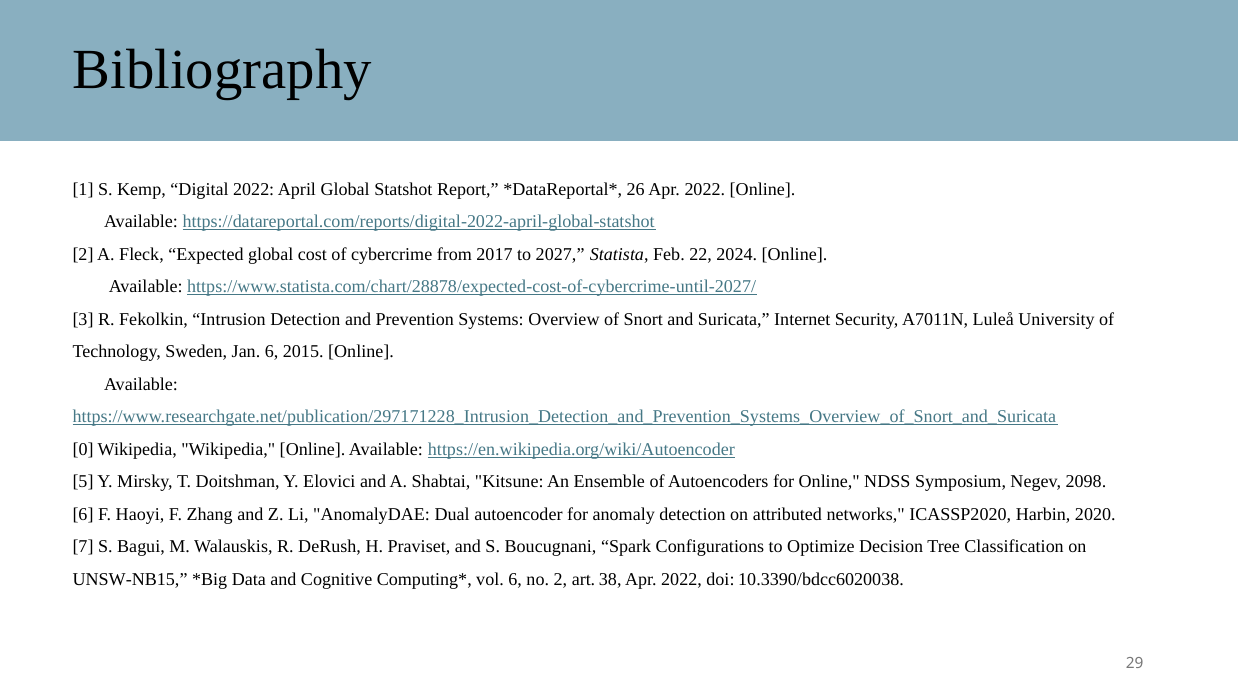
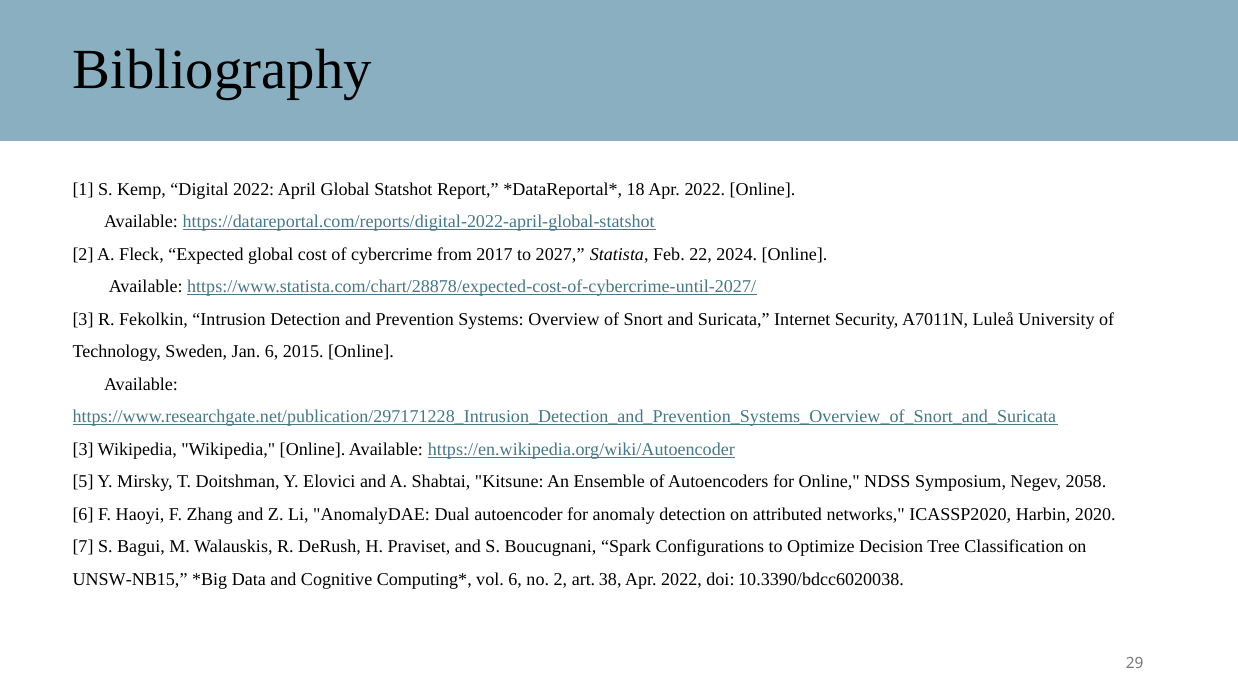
26: 26 -> 18 (636, 189)
0: 0 -> 3 (83, 449)
2098: 2098 -> 2058 (1086, 482)
